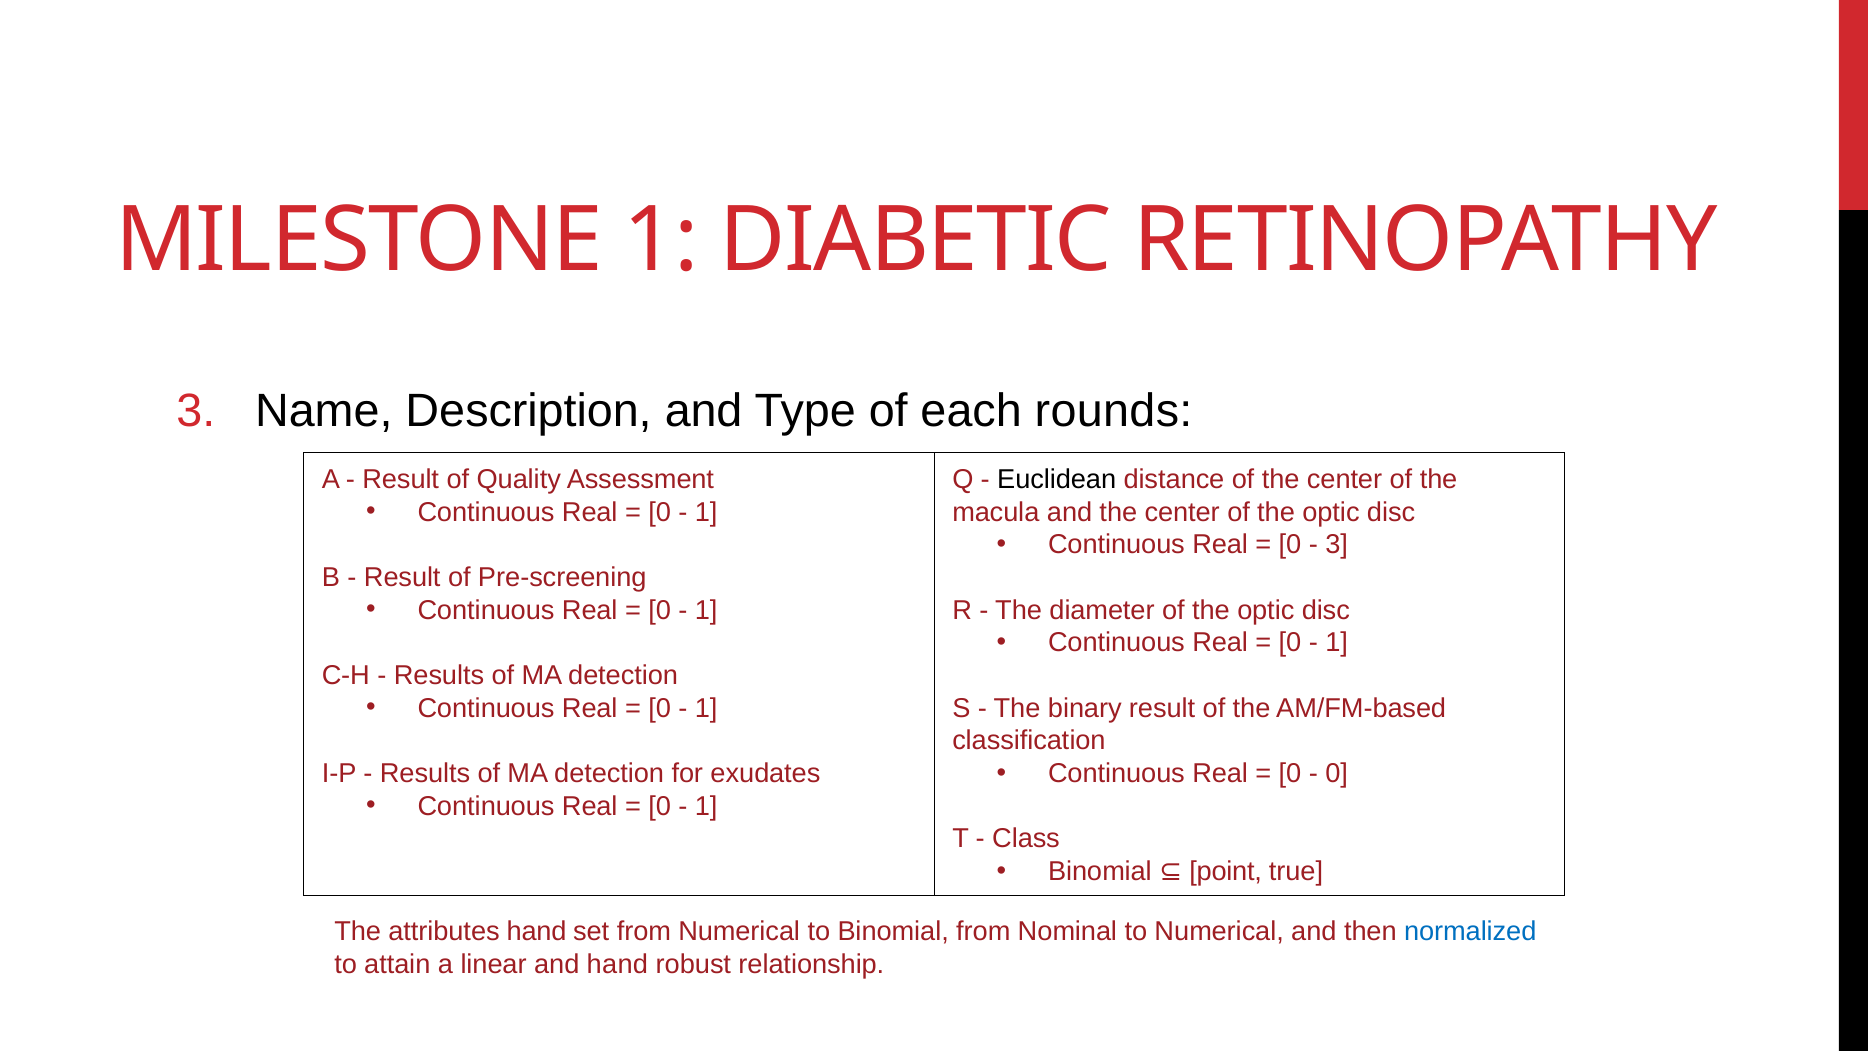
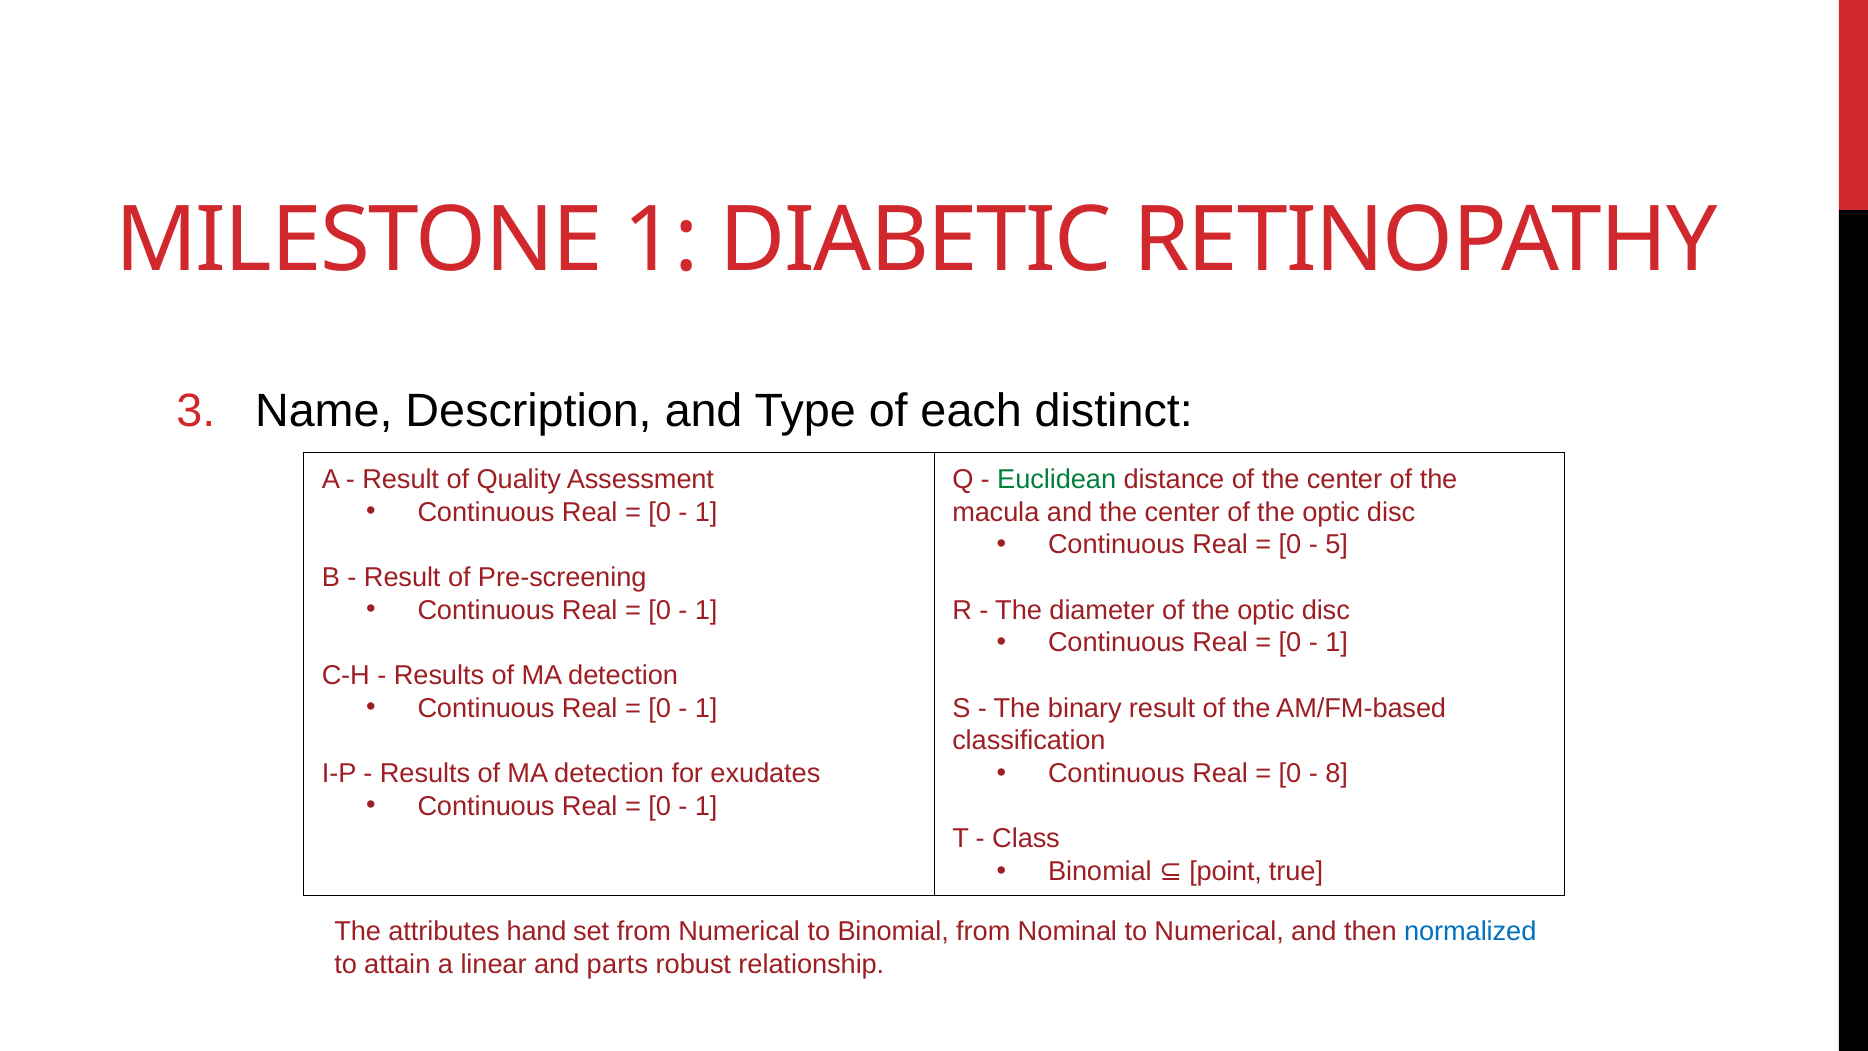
rounds: rounds -> distinct (1114, 411)
Euclidean colour: black -> green (1057, 480)
3: 3 -> 5 (1337, 545)
0: 0 -> 8 (1337, 773)
and hand: hand -> parts (617, 964)
